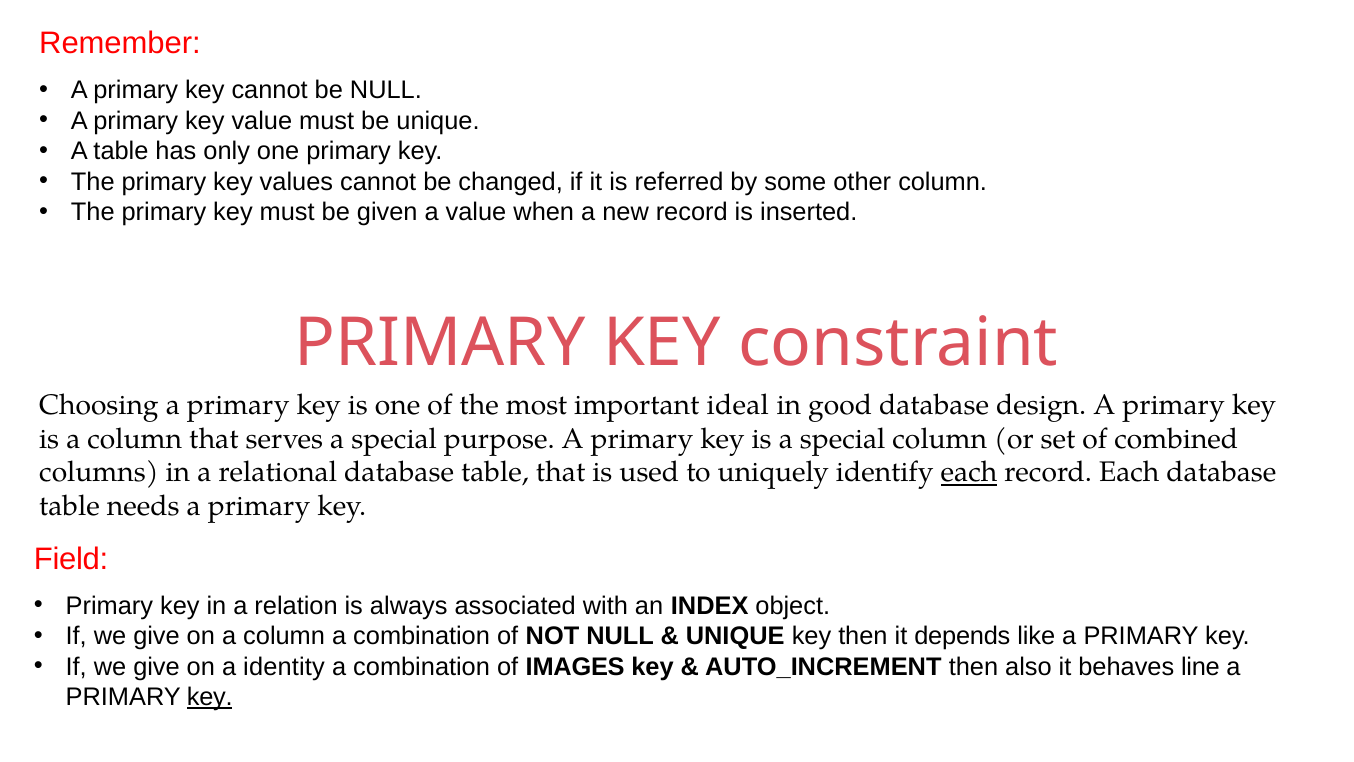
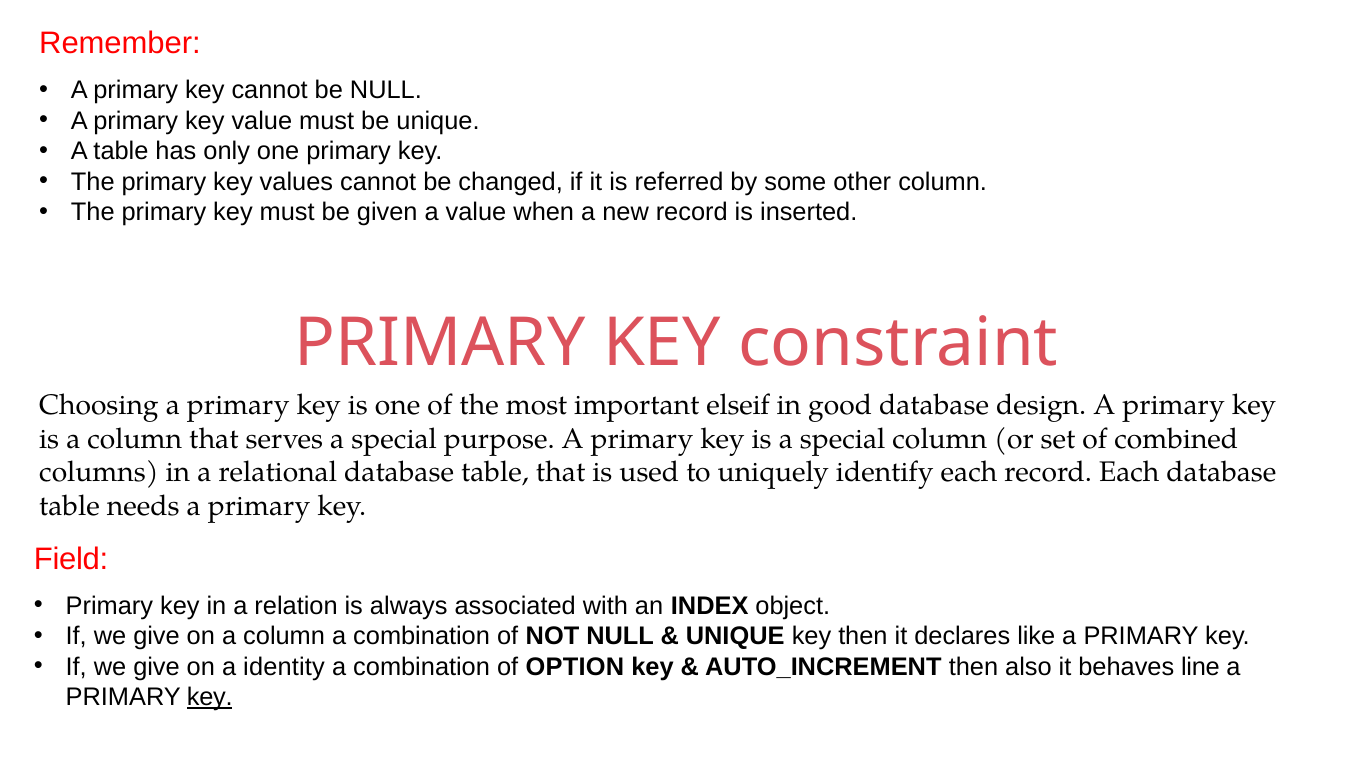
ideal: ideal -> elseif (738, 405)
each underline: present -> none (969, 472)
depends: depends -> declares (962, 636)
IMAGES: IMAGES -> OPTION (575, 666)
